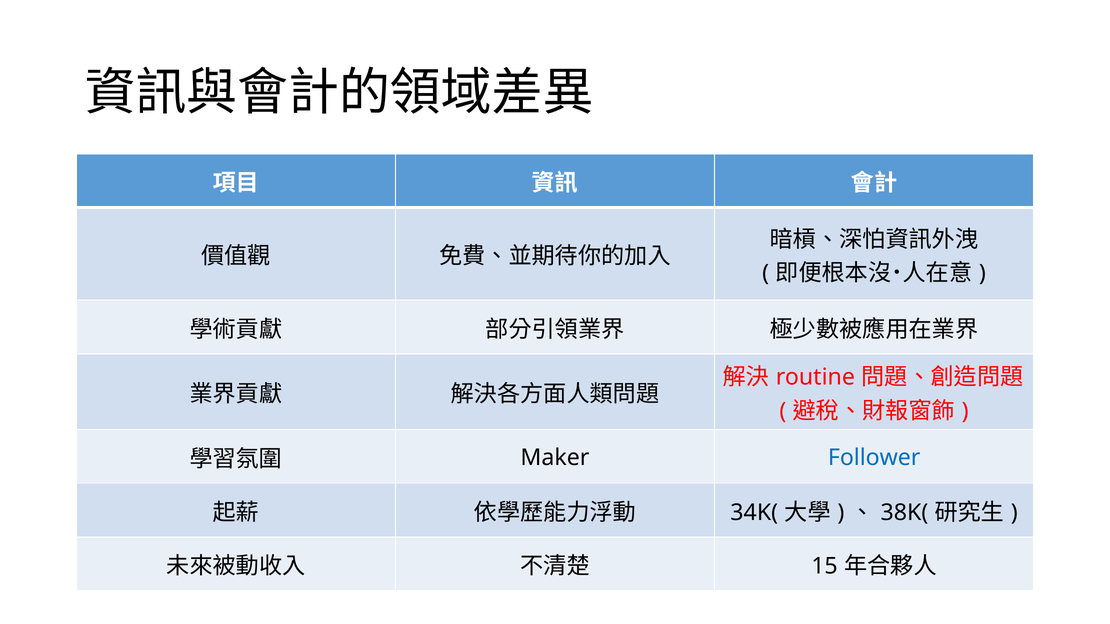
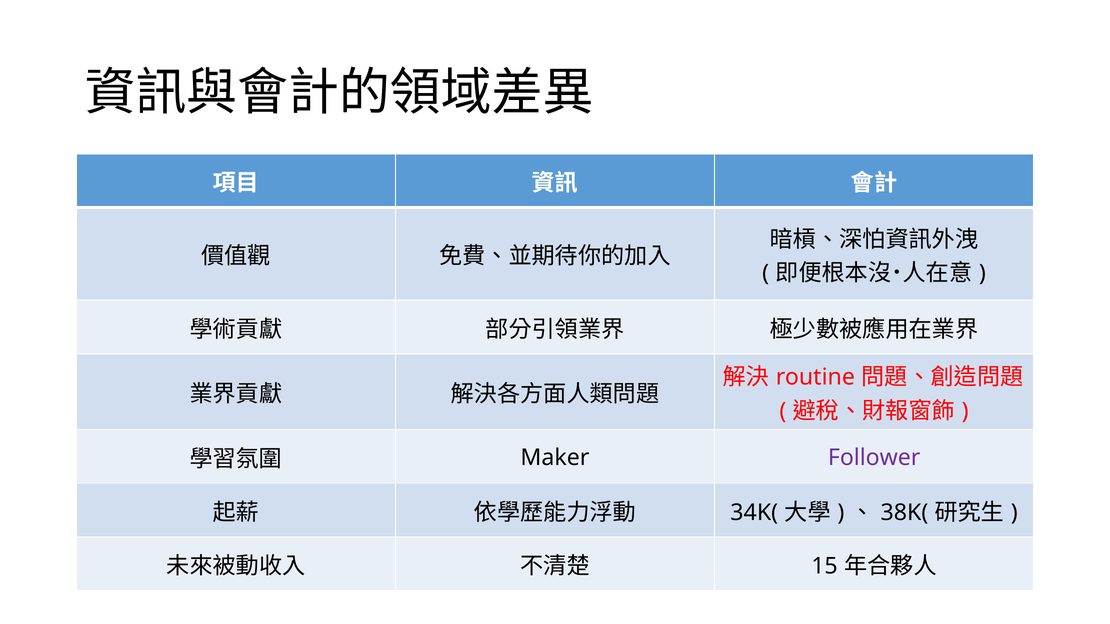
Follower colour: blue -> purple (874, 458)
